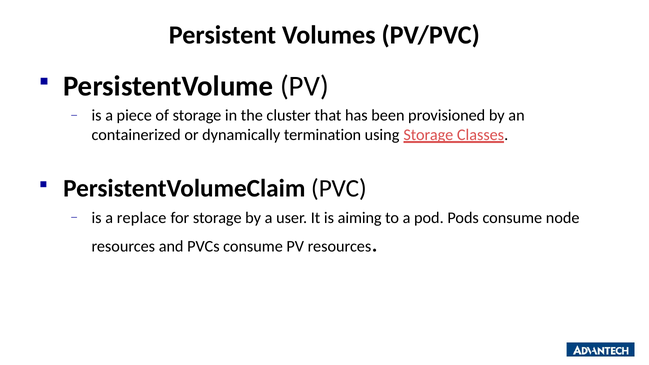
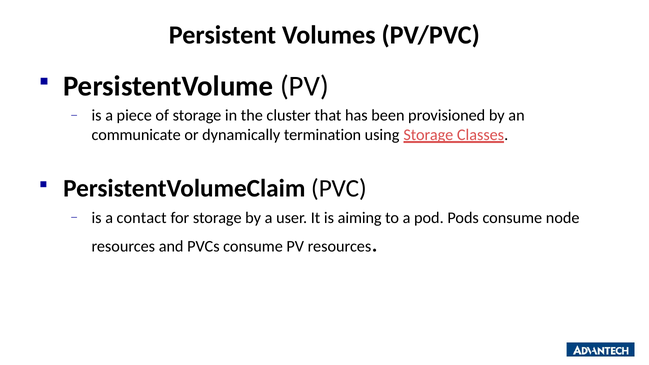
containerized: containerized -> communicate (136, 135)
replace: replace -> contact (142, 218)
